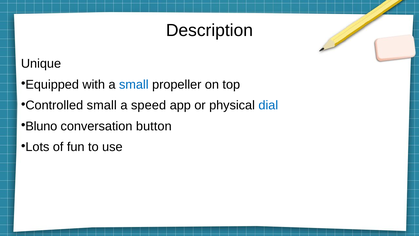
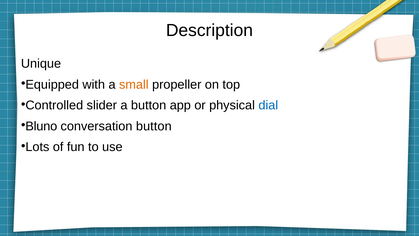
small colour: blue -> orange (134, 84)
Controlled small: small -> slider (102, 105)
a speed: speed -> button (149, 105)
